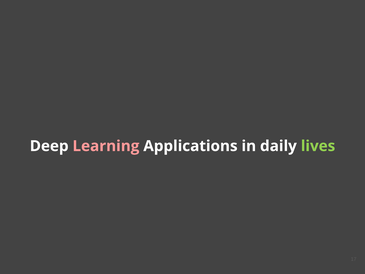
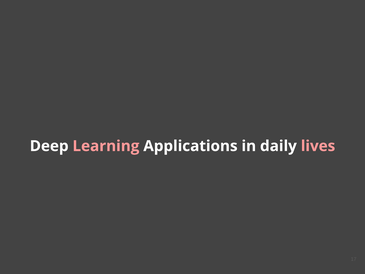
lives colour: light green -> pink (318, 146)
